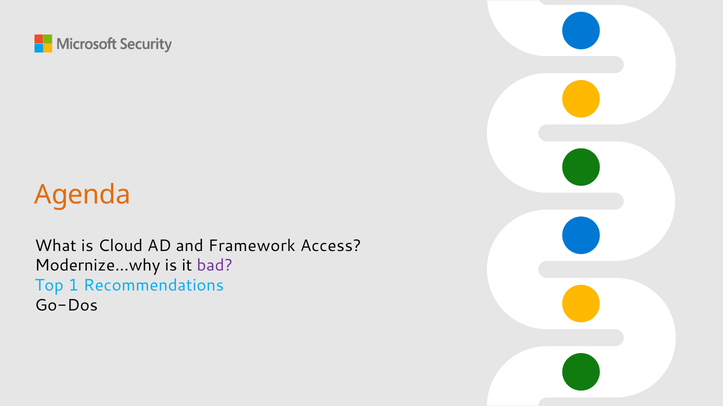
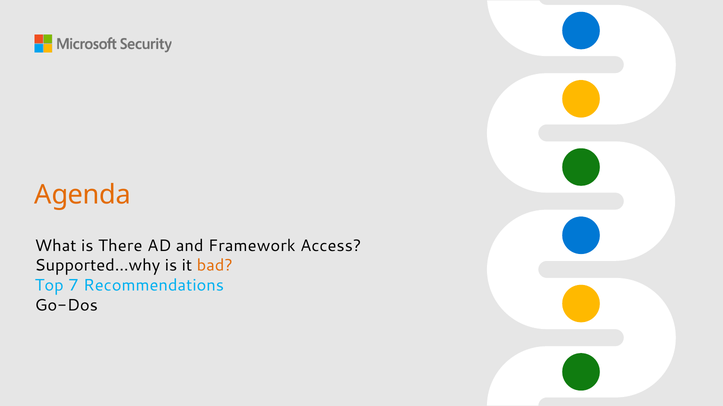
Cloud: Cloud -> There (120, 246)
Modernize…why: Modernize…why -> Supported…why (97, 266)
bad colour: purple -> orange (215, 266)
1: 1 -> 7 (73, 286)
